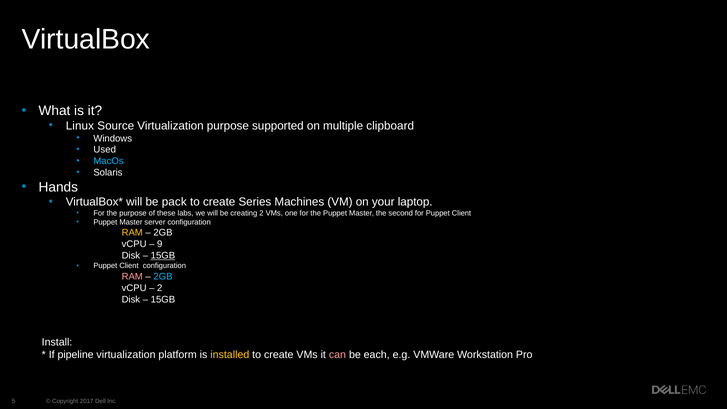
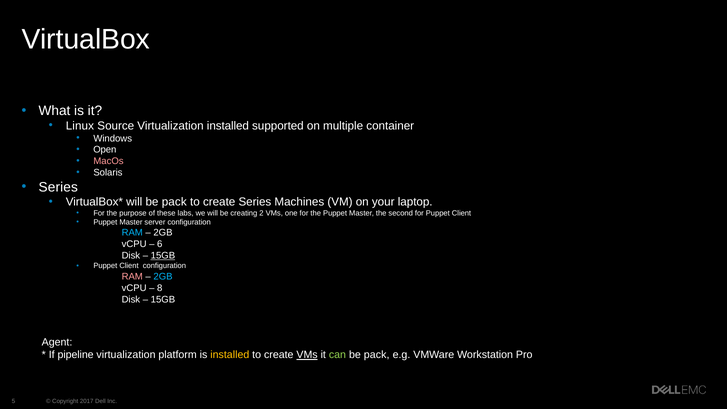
Virtualization purpose: purpose -> installed (228, 126)
clipboard: clipboard -> container (390, 126)
Used: Used -> Open (105, 150)
MacOs colour: light blue -> pink (108, 161)
Hands: Hands -> Series (58, 187)
RAM colour: yellow -> light blue (132, 233)
9: 9 -> 6 (160, 244)
2: 2 -> 8 (160, 288)
Install: Install -> Agent (57, 342)
VMs underline: none -> present (307, 355)
can colour: pink -> light green (337, 355)
each: each -> pack (377, 355)
